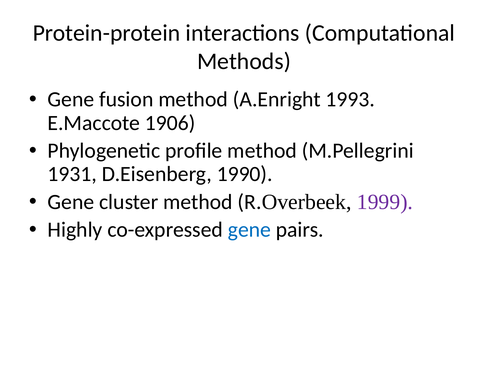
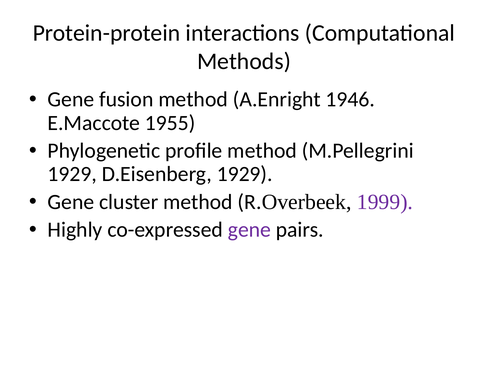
1993: 1993 -> 1946 (350, 99)
1906: 1906 -> 1955 (170, 123)
1931: 1931 -> 1929 (72, 174)
D.Eisenberg 1990: 1990 -> 1929 (245, 174)
gene colour: blue -> purple (249, 230)
